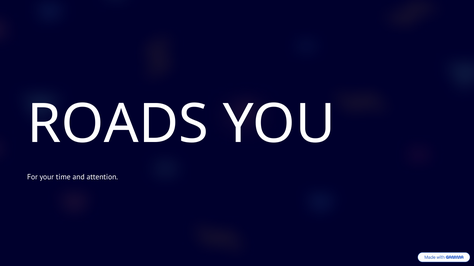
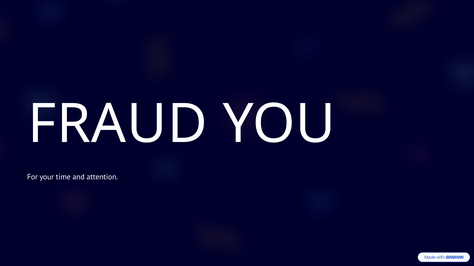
ROADS: ROADS -> FRAUD (118, 124)
